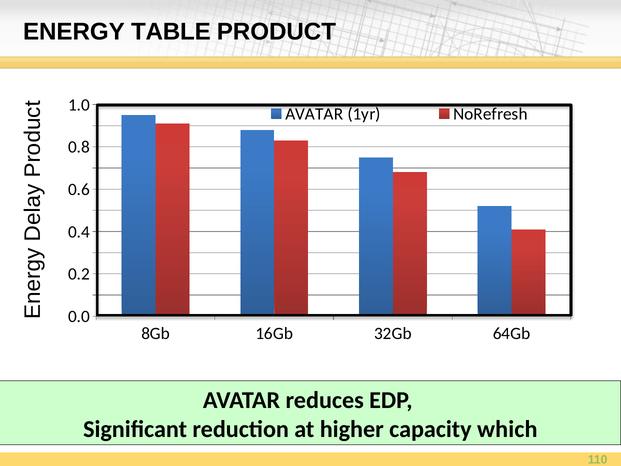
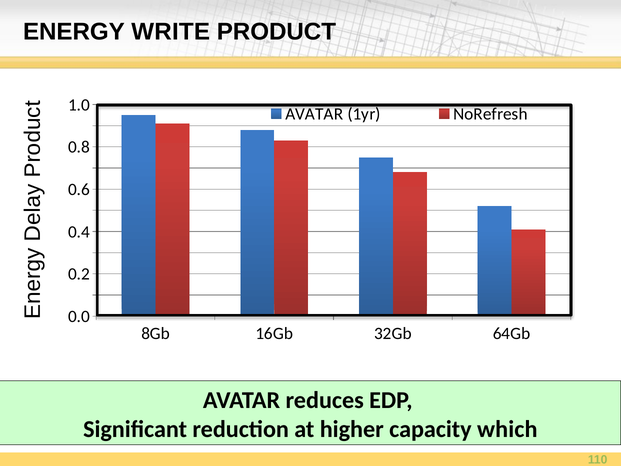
TABLE: TABLE -> WRITE (171, 32)
